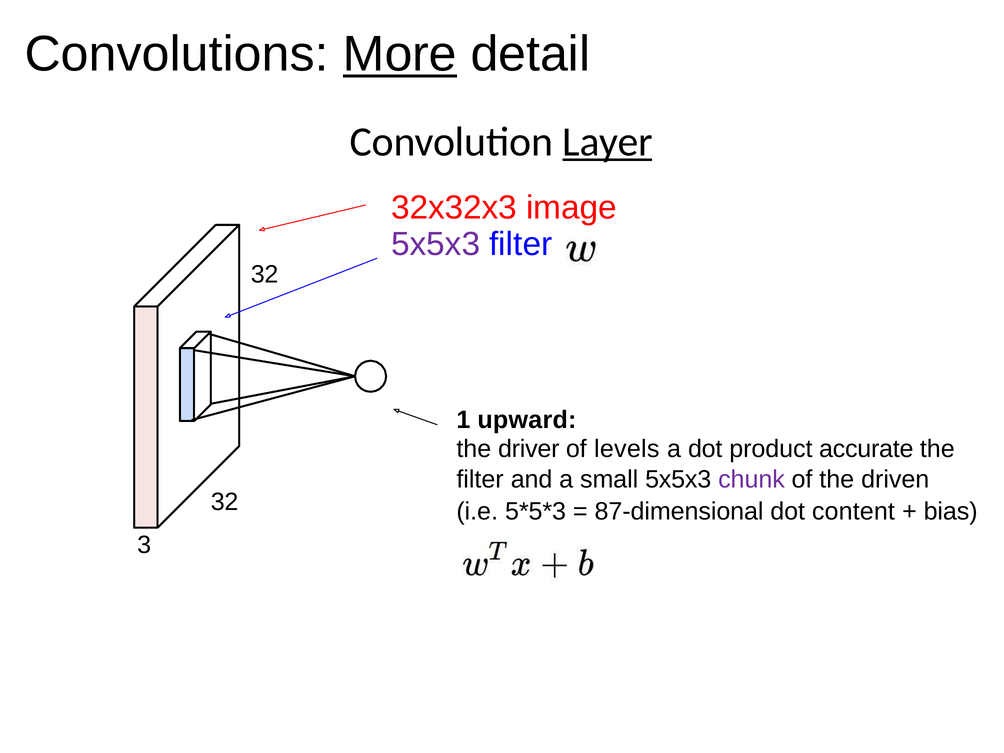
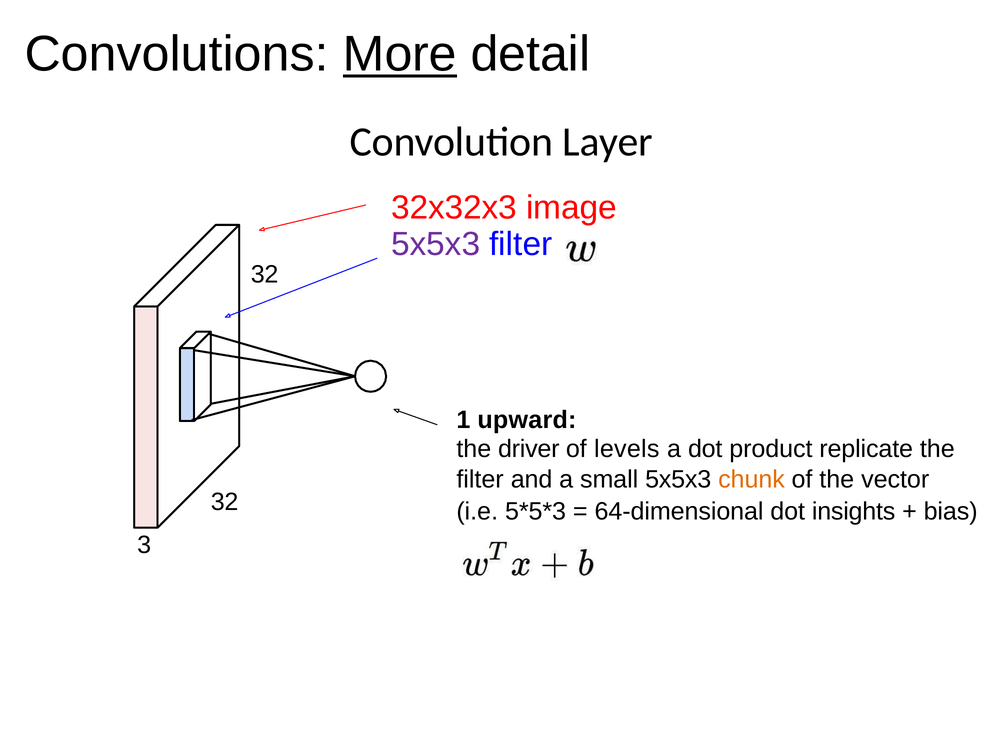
Layer underline: present -> none (607, 142)
accurate: accurate -> replicate (866, 449)
chunk colour: purple -> orange (751, 479)
driven: driven -> vector (895, 479)
87-dimensional: 87-dimensional -> 64-dimensional (679, 512)
content: content -> insights (854, 512)
